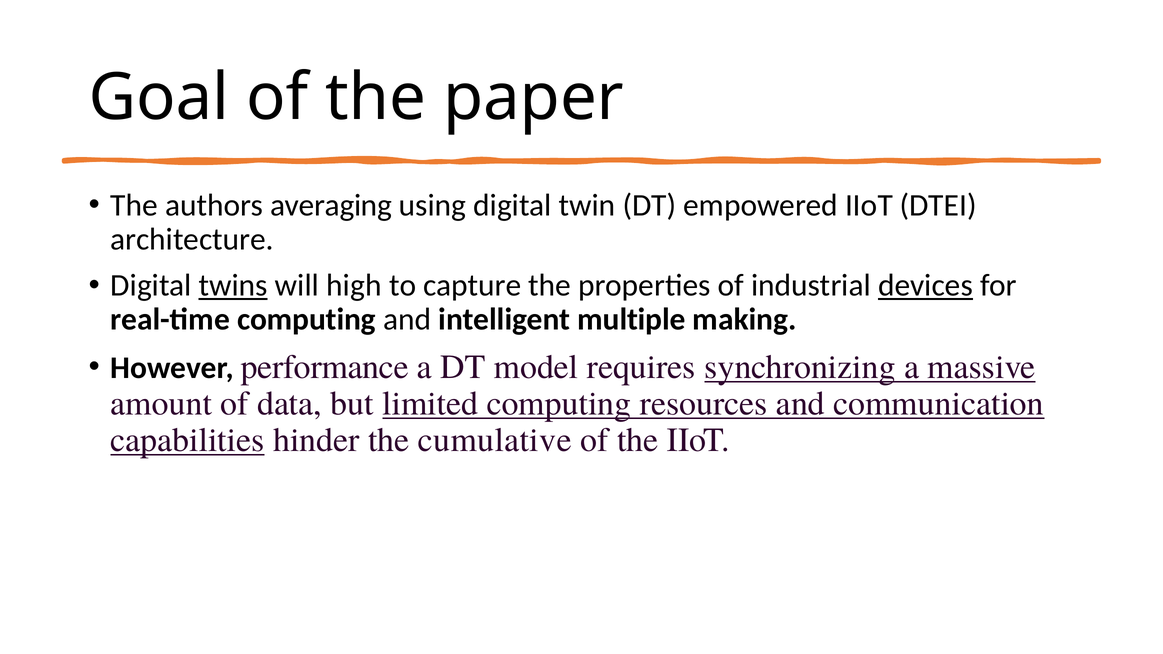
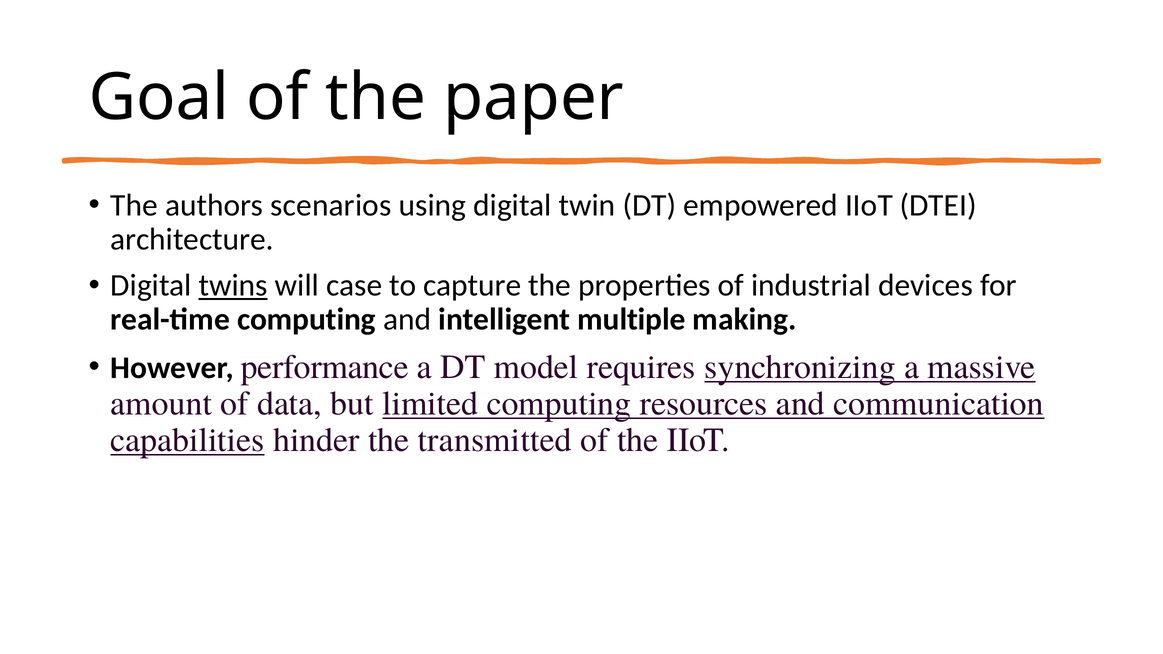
averaging: averaging -> scenarios (331, 205)
high: high -> case (354, 286)
devices underline: present -> none (926, 286)
cumulative: cumulative -> transmitted (495, 440)
